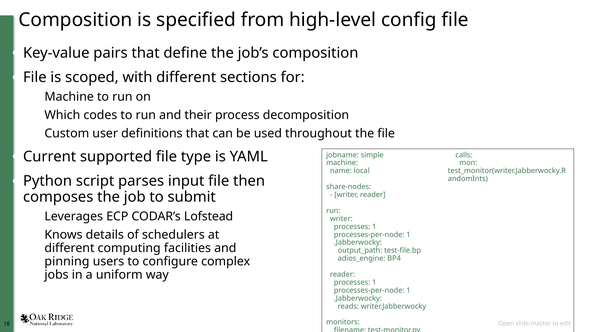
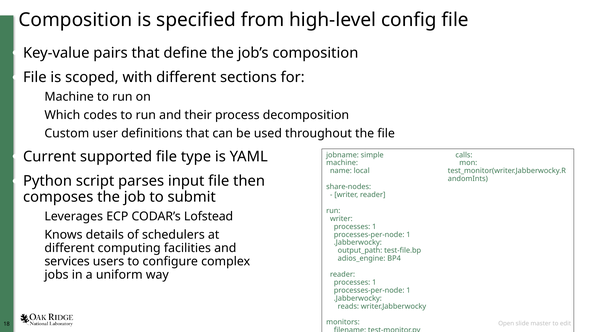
pinning: pinning -> services (67, 262)
